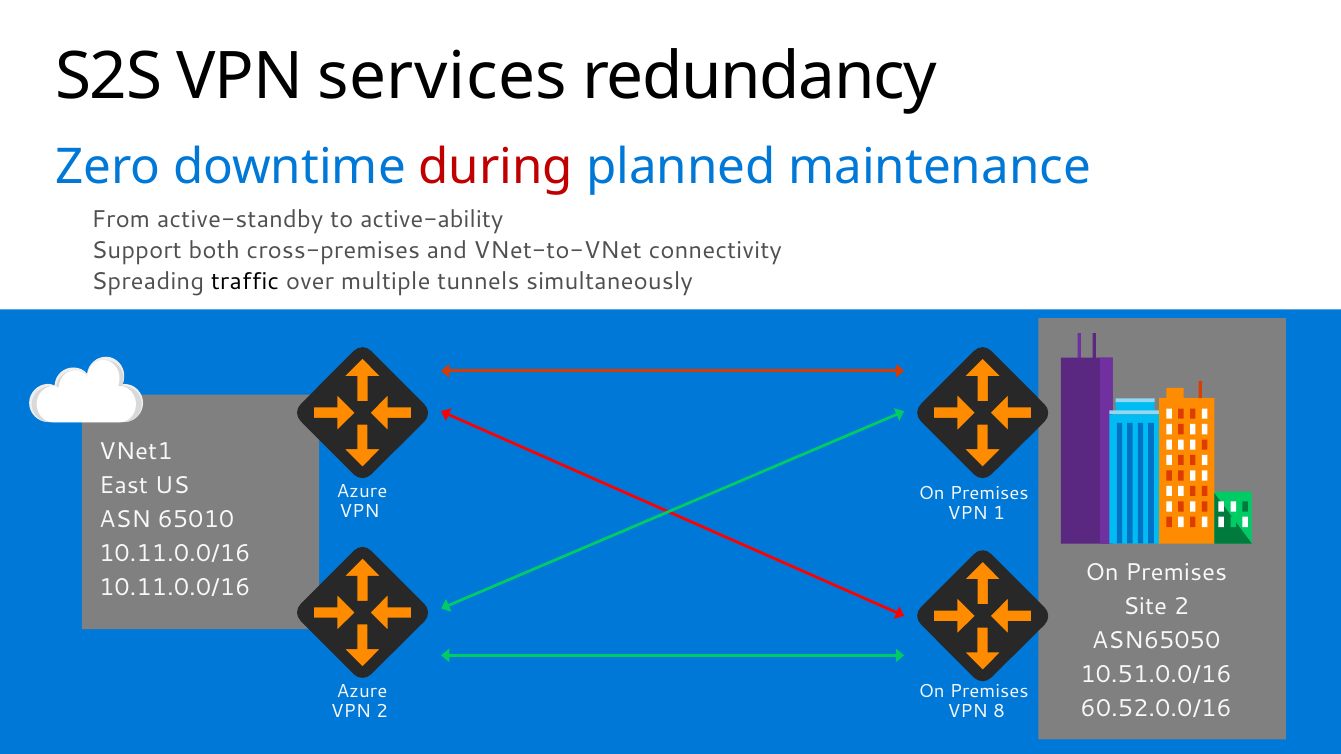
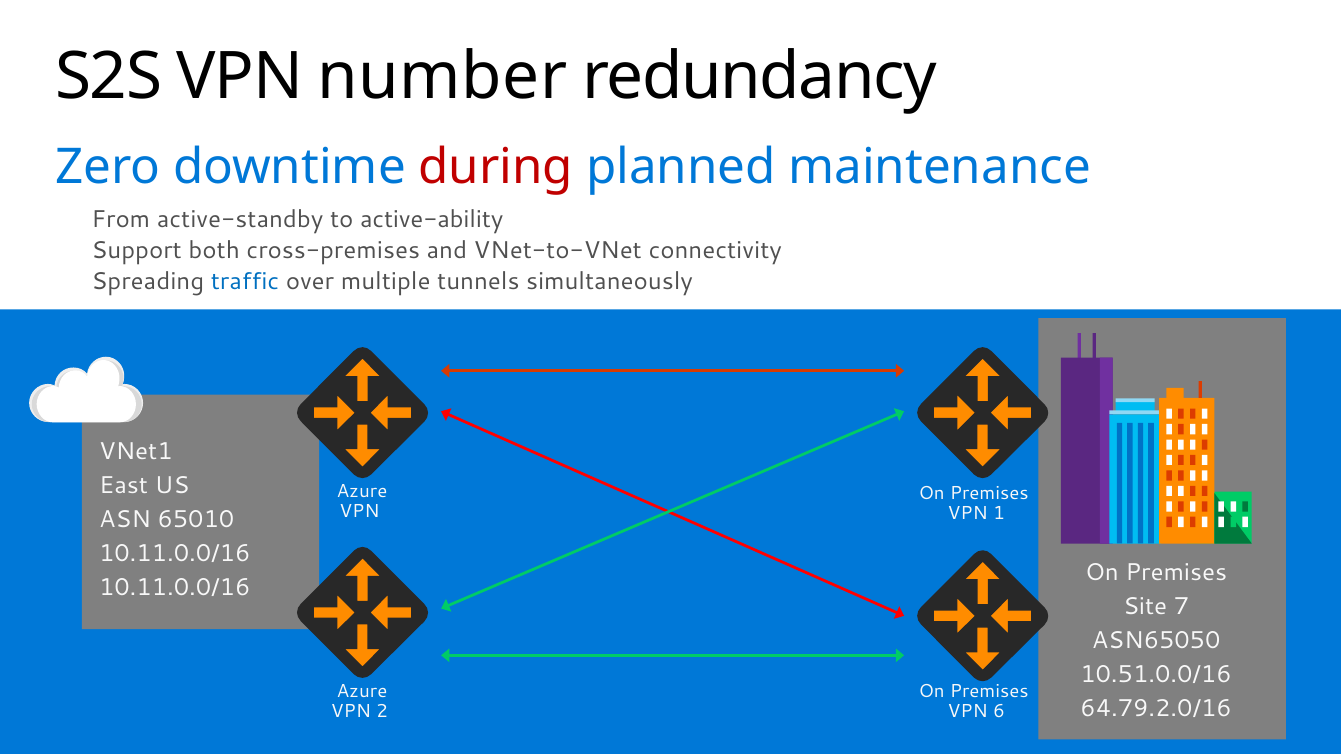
services: services -> number (442, 77)
traffic colour: black -> blue (245, 282)
Site 2: 2 -> 7 (1182, 607)
60.52.0.0/16: 60.52.0.0/16 -> 64.79.2.0/16 (1156, 709)
8: 8 -> 6 (999, 712)
